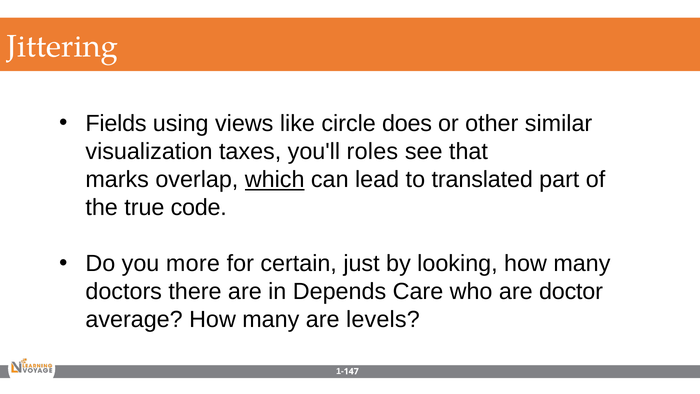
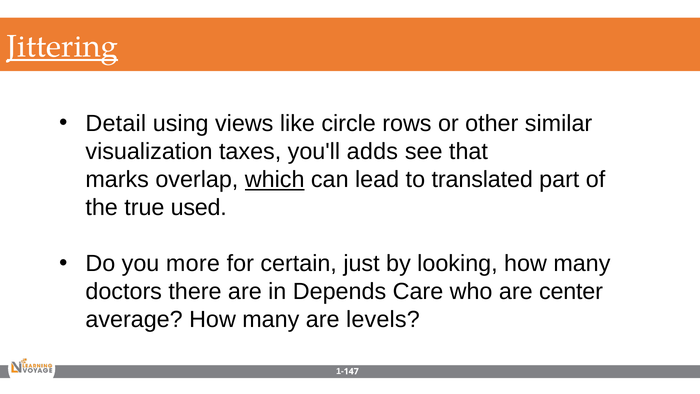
Jittering underline: none -> present (62, 47)
Fields: Fields -> Detail (116, 123)
does: does -> rows (407, 123)
roles: roles -> adds (372, 151)
code: code -> used (199, 207)
doctor: doctor -> center (571, 291)
